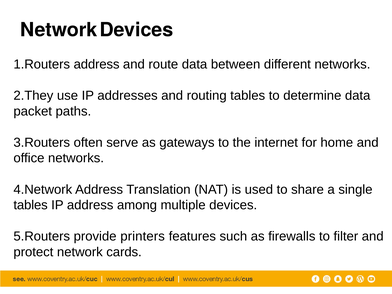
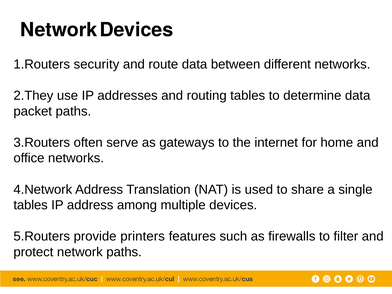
address: address -> security (96, 64)
network cards: cards -> paths (124, 252)
